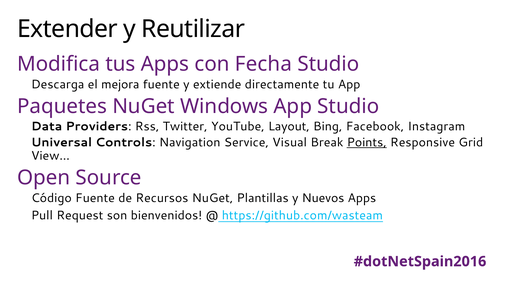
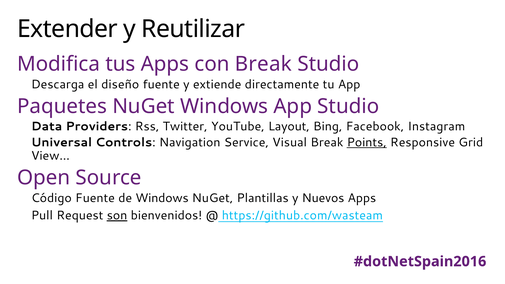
con Fecha: Fecha -> Break (263, 64)
mejora: mejora -> diseño (120, 84)
de Recursos: Recursos -> Windows (162, 198)
son underline: none -> present (117, 215)
